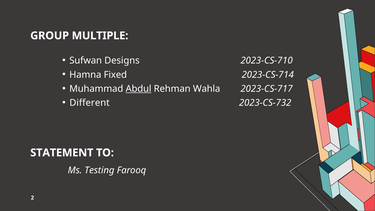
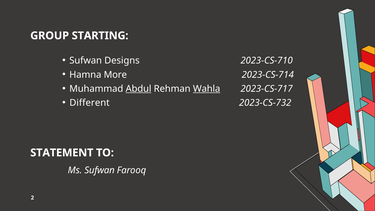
MULTIPLE: MULTIPLE -> STARTING (100, 36)
Fixed: Fixed -> More (115, 75)
Wahla underline: none -> present (207, 89)
Ms Testing: Testing -> Sufwan (100, 170)
